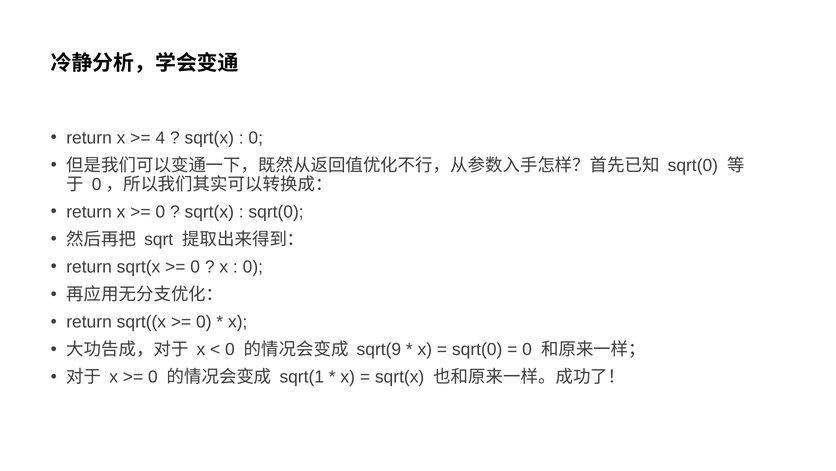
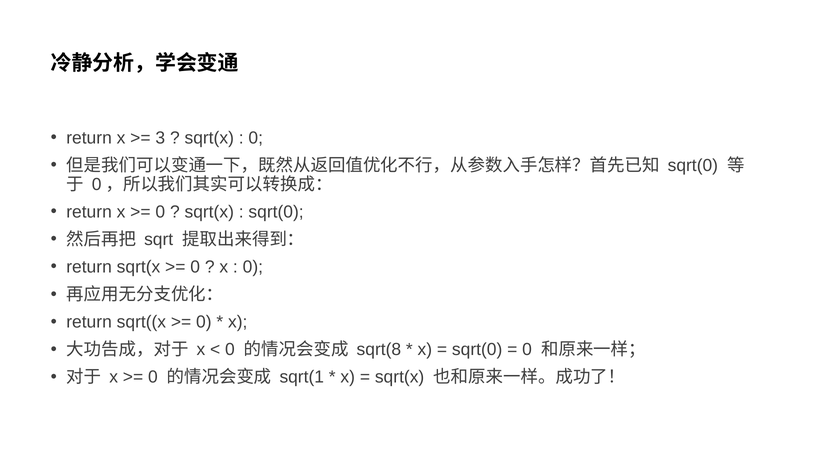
4: 4 -> 3 (160, 138)
sqrt(9: sqrt(9 -> sqrt(8 (379, 349)
